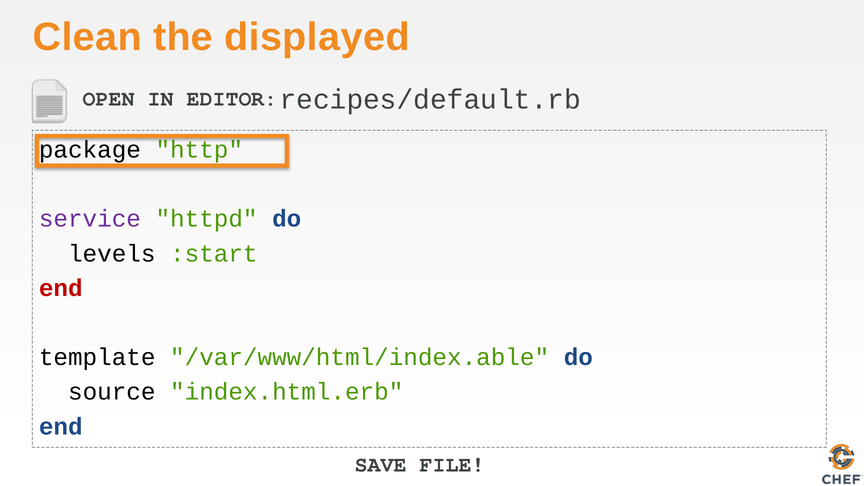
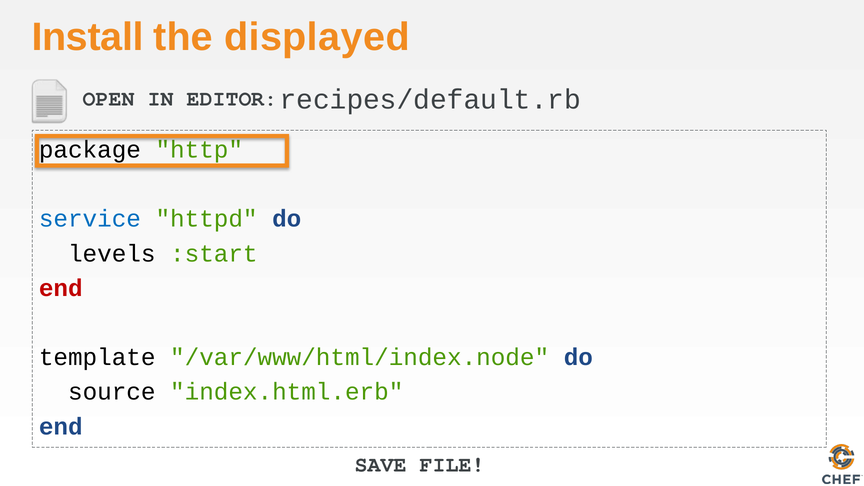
Clean: Clean -> Install (88, 37)
service colour: purple -> blue (90, 219)
/var/www/html/index.able: /var/www/html/index.able -> /var/www/html/index.node (360, 357)
